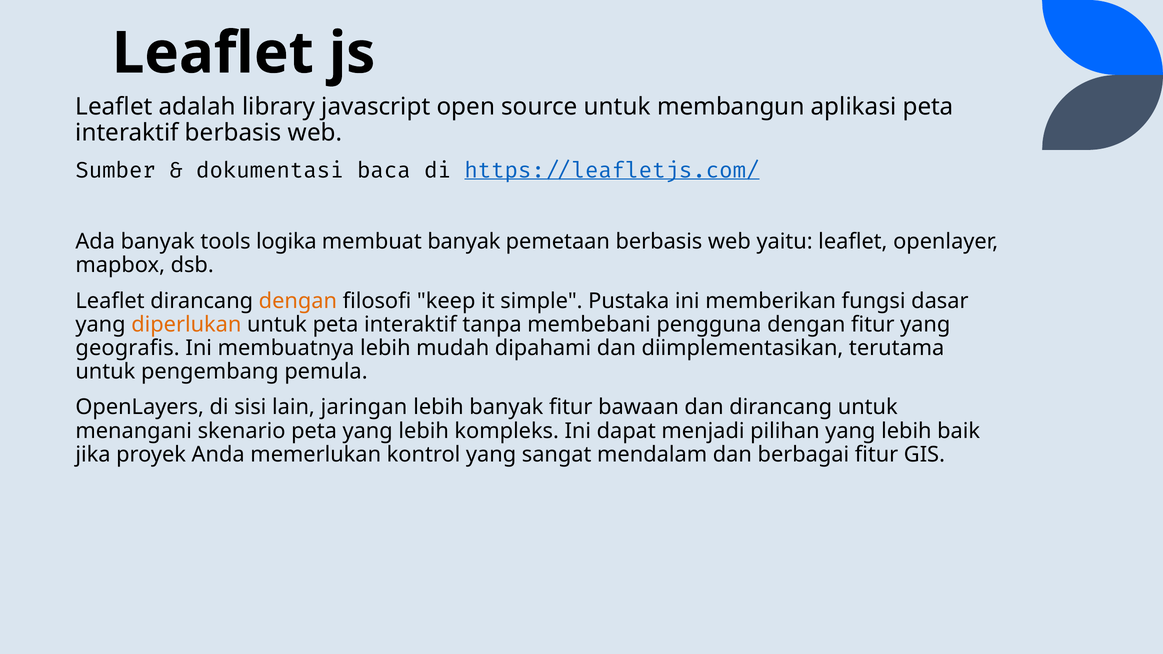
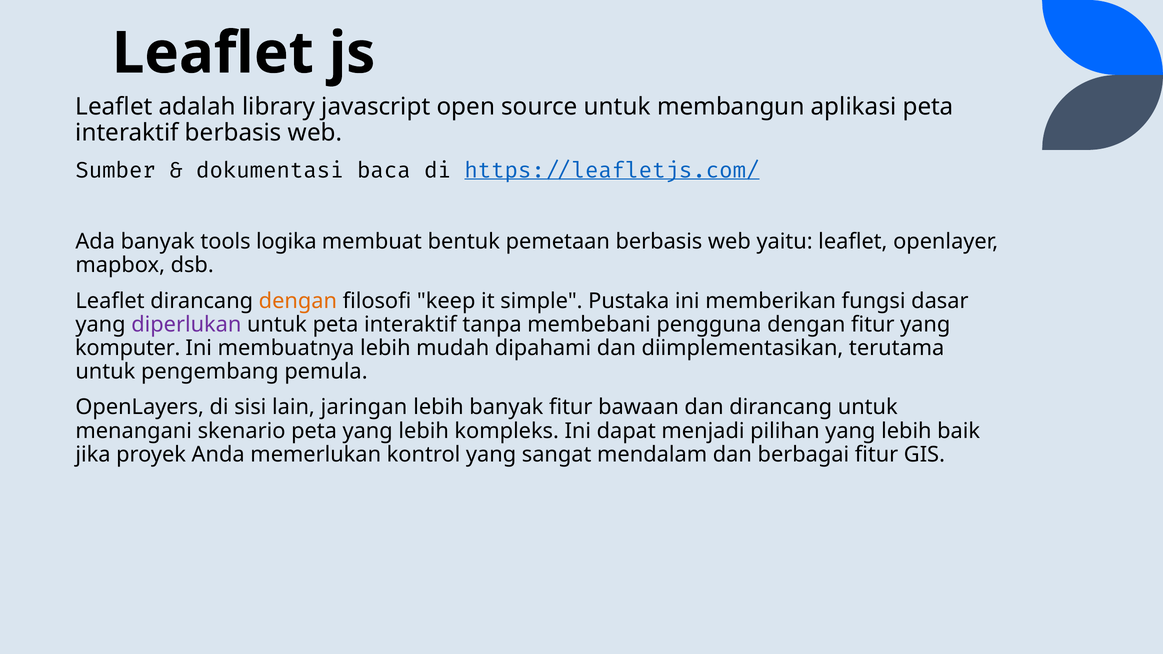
membuat banyak: banyak -> bentuk (464, 242)
diperlukan colour: orange -> purple (186, 325)
geografis: geografis -> komputer (128, 348)
